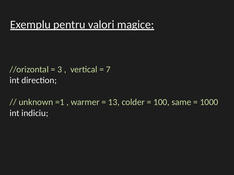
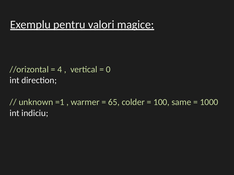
3: 3 -> 4 (60, 70)
7: 7 -> 0 (108, 70)
13: 13 -> 65 (114, 102)
